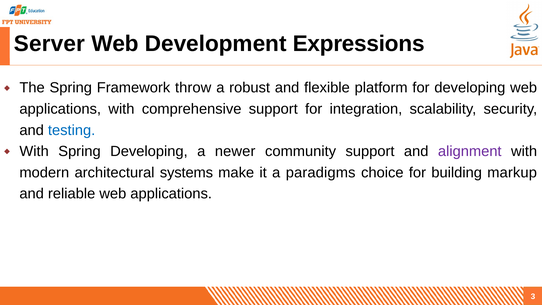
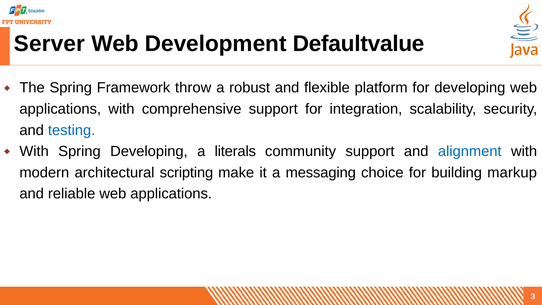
Expressions: Expressions -> Defaultvalue (359, 44)
newer: newer -> literals (235, 151)
alignment colour: purple -> blue (470, 151)
systems: systems -> scripting (186, 172)
paradigms: paradigms -> messaging (321, 172)
